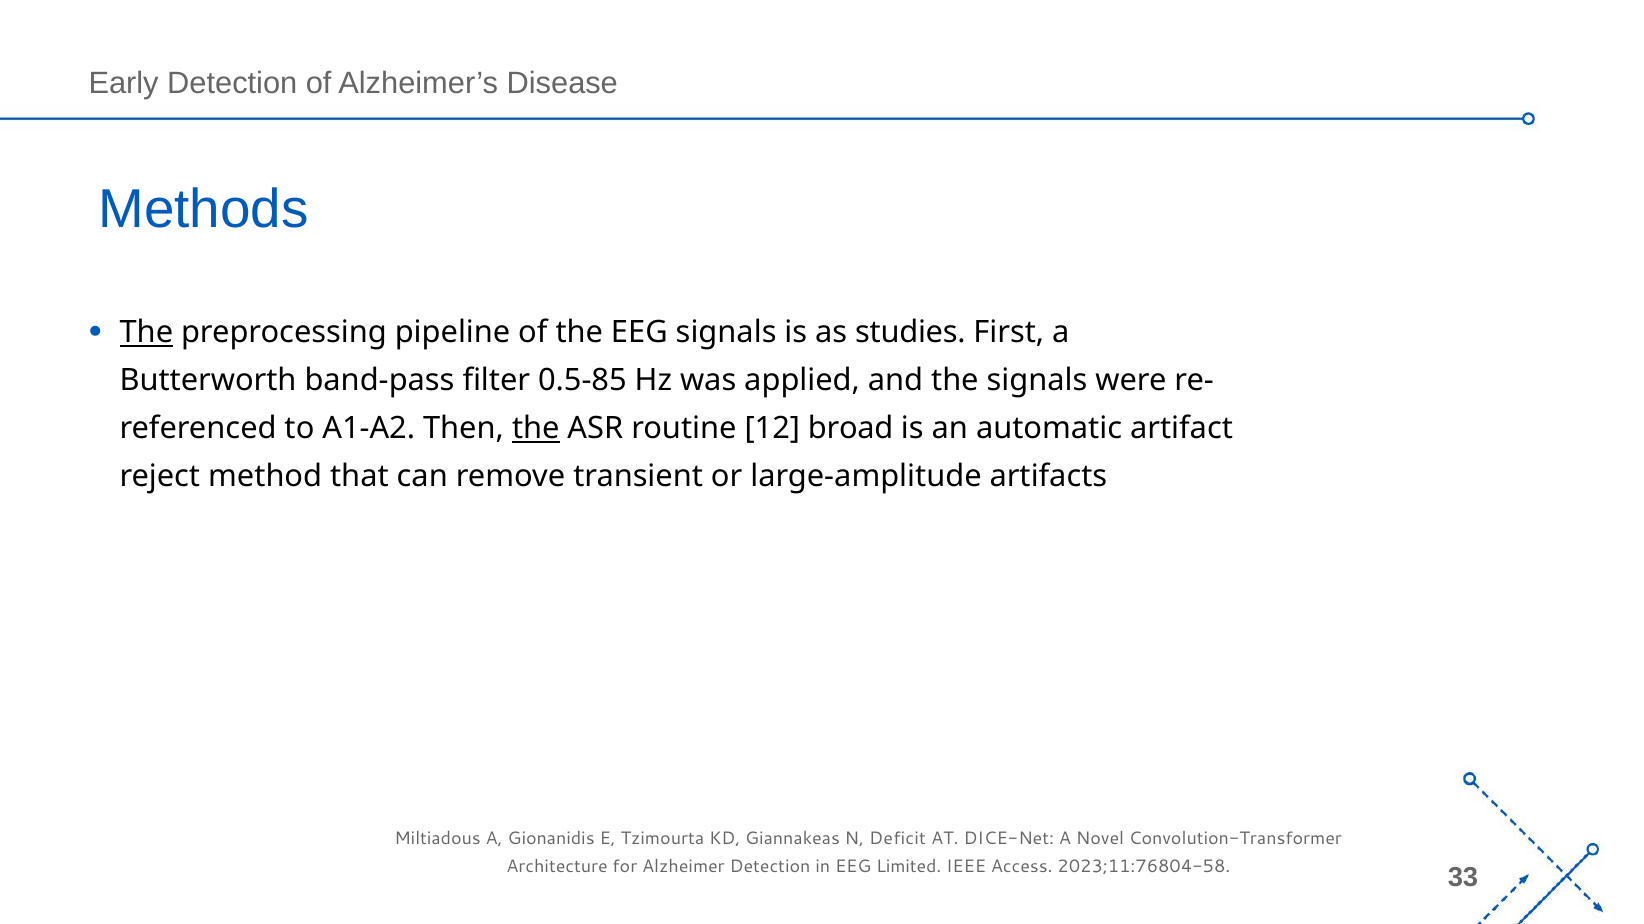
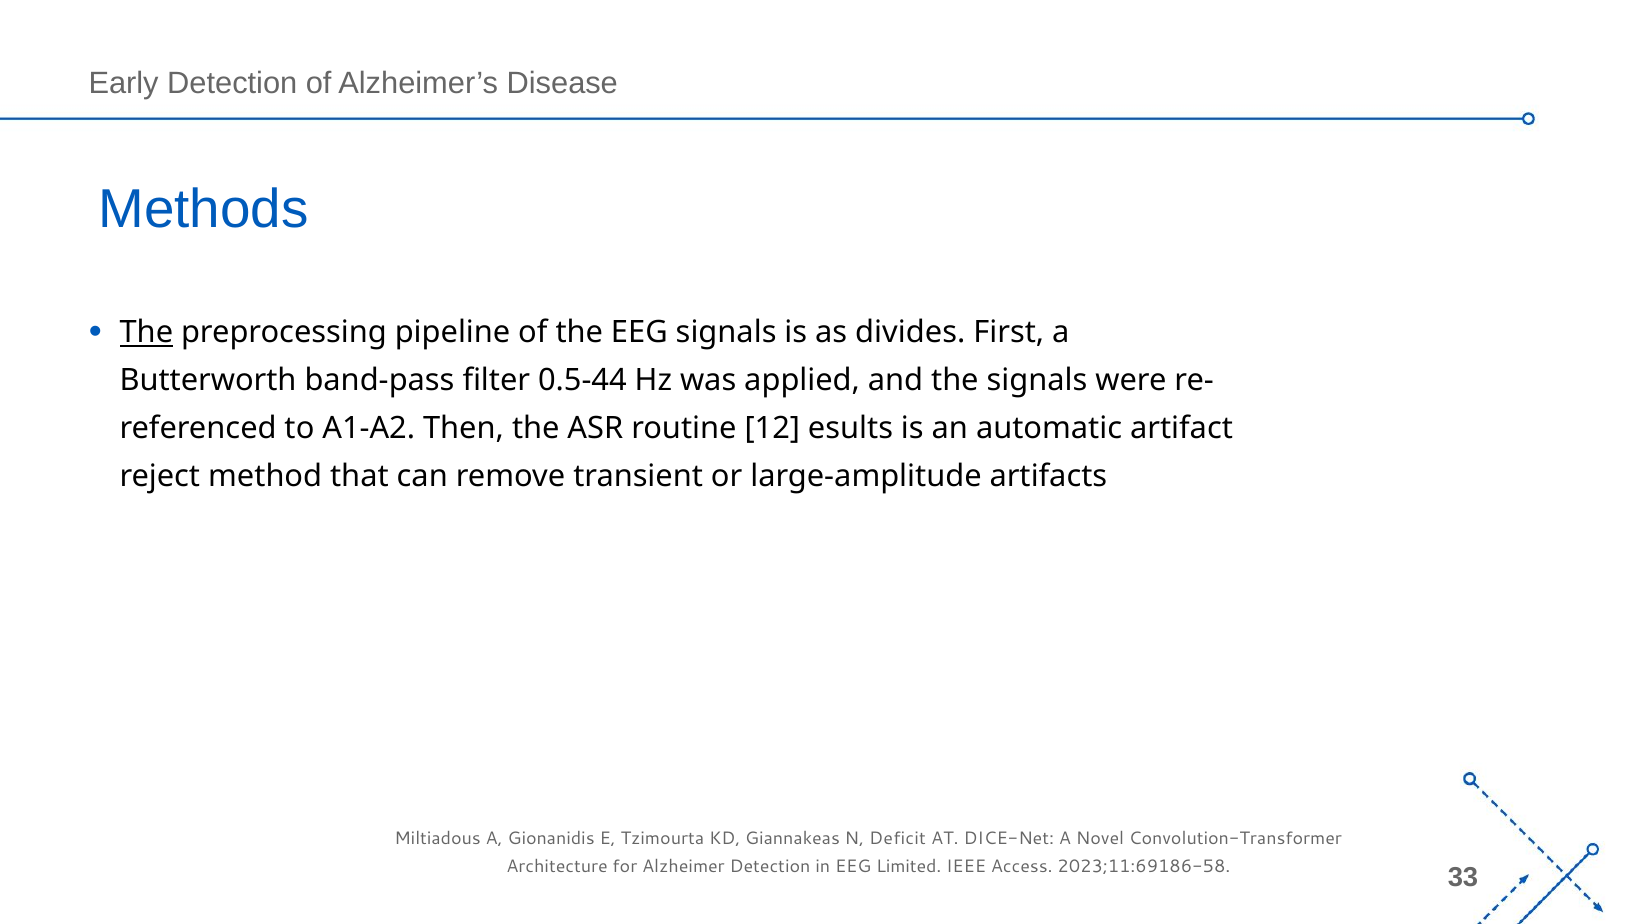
studies: studies -> divides (910, 333)
0.5-85: 0.5-85 -> 0.5-44 (582, 381)
the underline: present -> none (536, 429)
broad: broad -> esults (851, 429)
2023;11:76804-58: 2023;11:76804-58 -> 2023;11:69186-58 (1144, 867)
